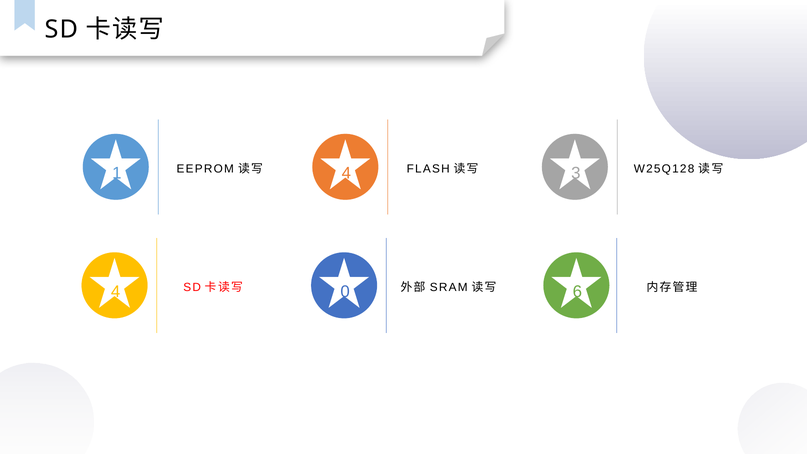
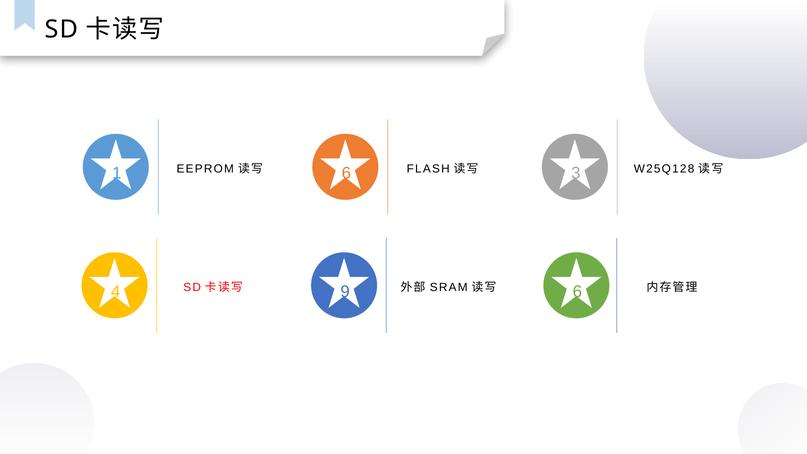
1 4: 4 -> 6 (346, 173)
0: 0 -> 9 (345, 292)
